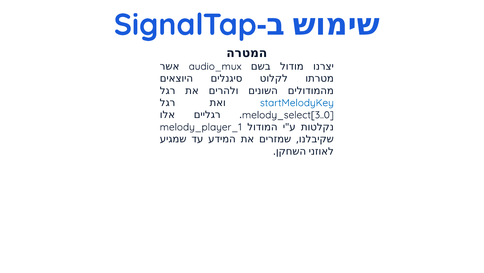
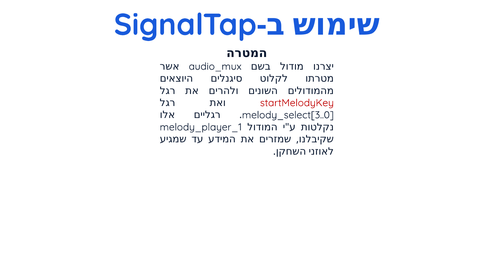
startMelodyKey colour: blue -> red (297, 103)
